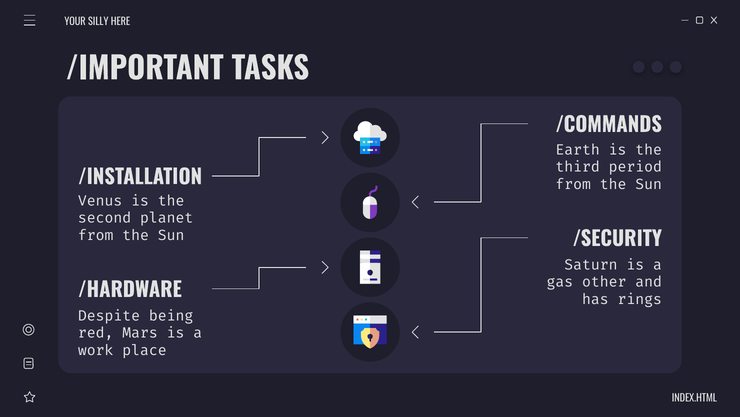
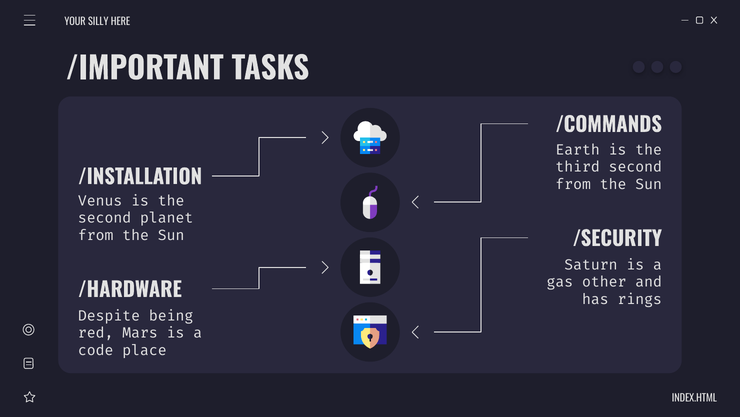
third period: period -> second (635, 167)
work: work -> code (96, 350)
